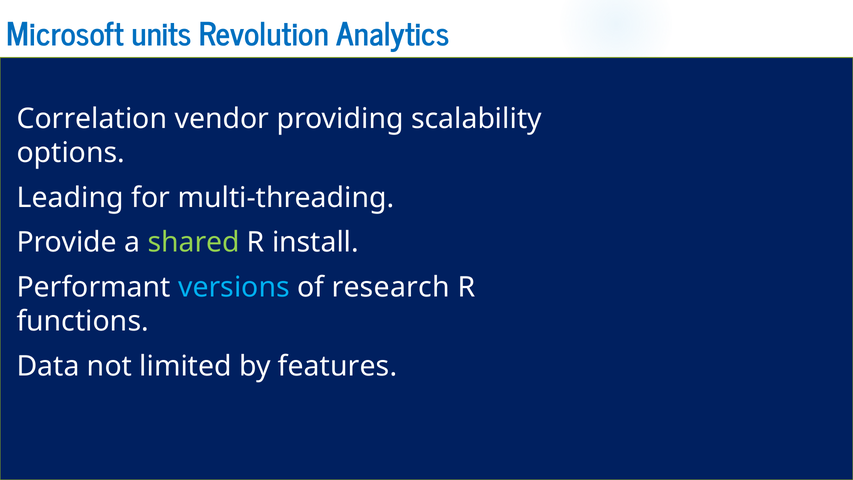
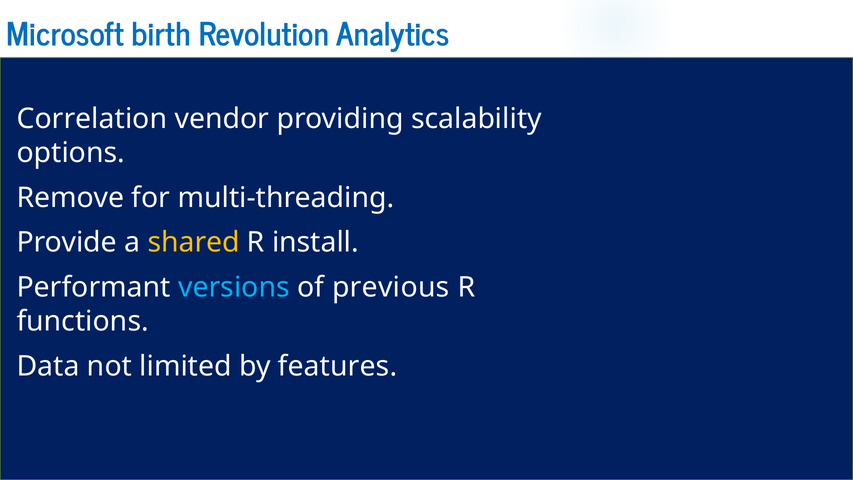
units: units -> birth (161, 35)
Leading: Leading -> Remove (70, 198)
shared colour: light green -> yellow (194, 242)
research: research -> previous (391, 287)
